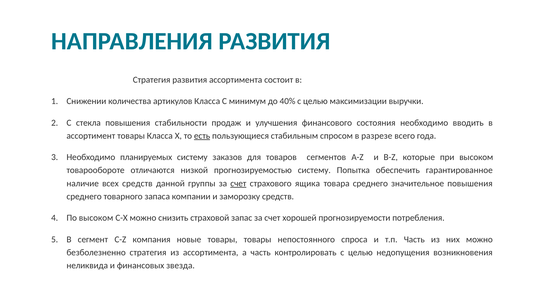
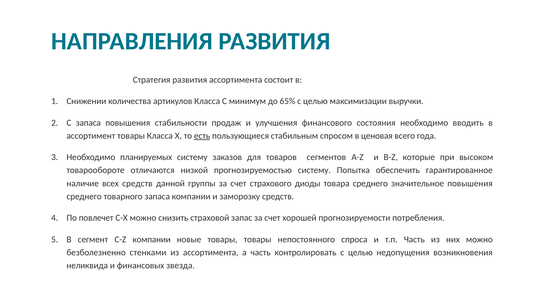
40%: 40% -> 65% (287, 101)
С стекла: стекла -> запаса (88, 123)
разрезе: разрезе -> ценовая (377, 136)
счет underline: present -> none (238, 183)
ящика: ящика -> диоды (308, 183)
По высоком: высоком -> повлечет (96, 218)
C-Z компания: компания -> компании (152, 239)
безболезненно стратегия: стратегия -> стенками (148, 252)
